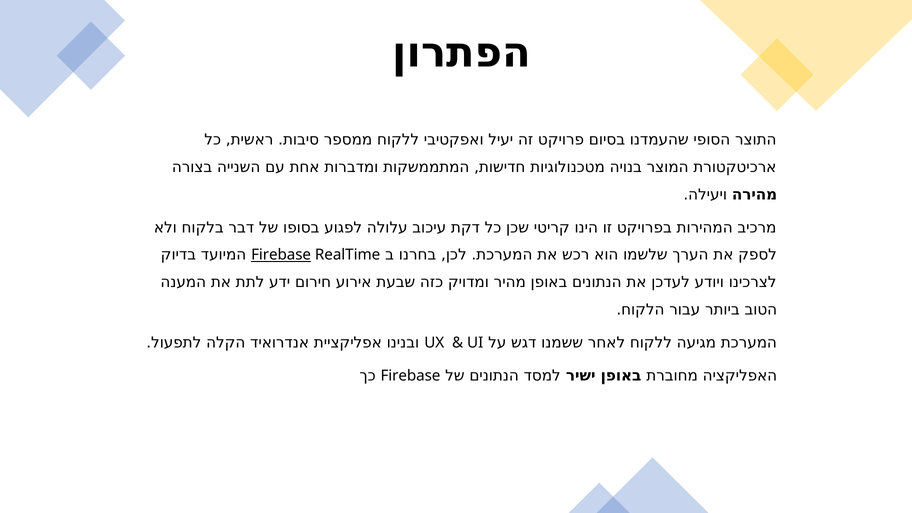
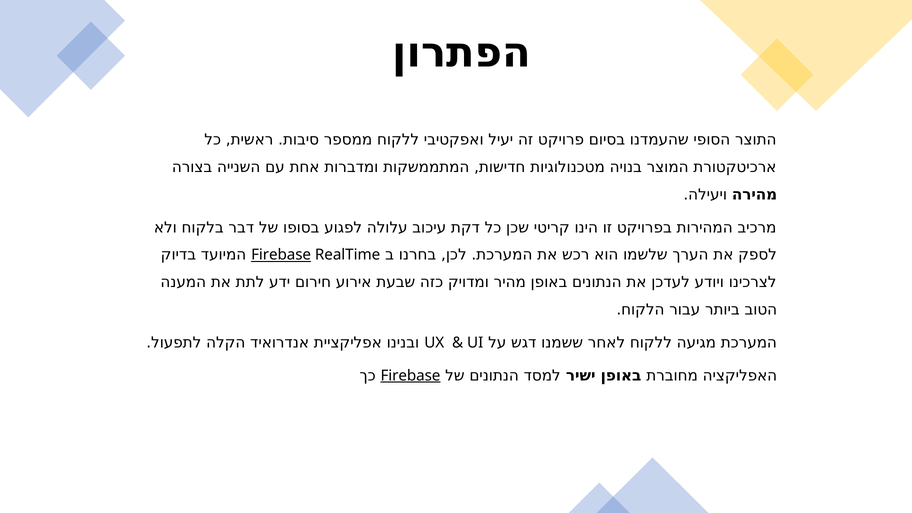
Firebase underline: none -> present (410, 376)
